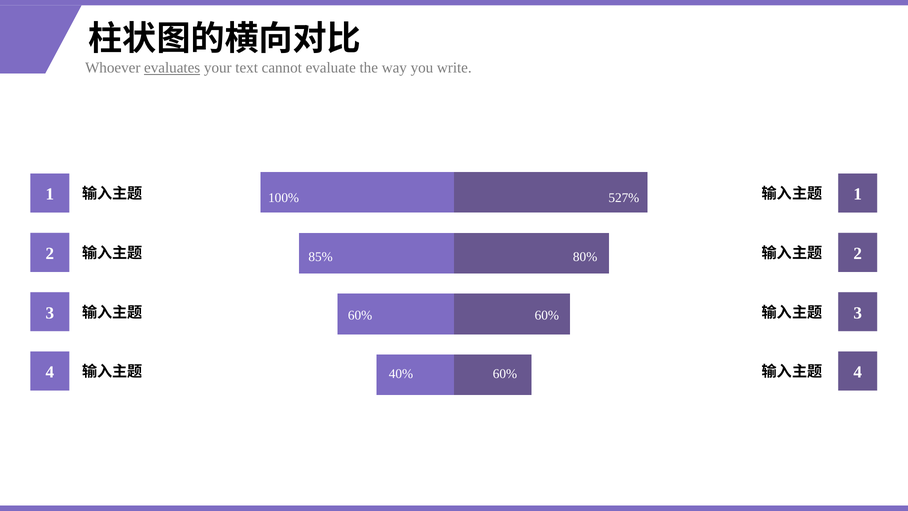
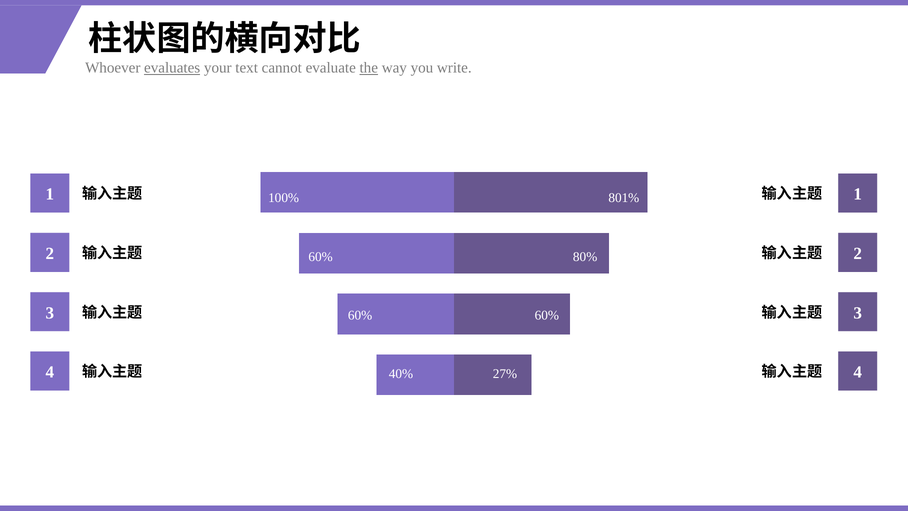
the underline: none -> present (369, 68)
527%: 527% -> 801% (624, 198)
85%: 85% -> 60% (321, 257)
60%: 60% -> 27% (505, 374)
